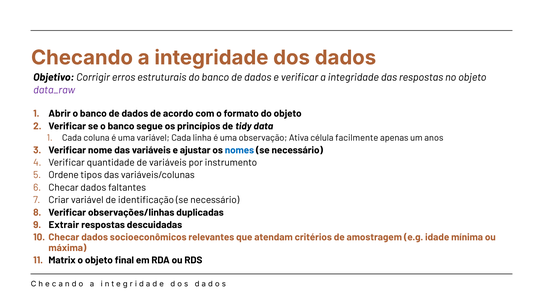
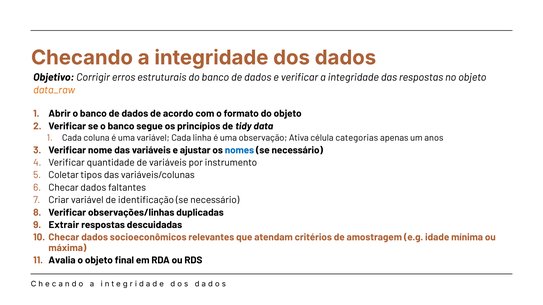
data_raw colour: purple -> orange (54, 90)
facilmente: facilmente -> categorias (357, 138)
Ordene: Ordene -> Coletar (64, 175)
Matrix: Matrix -> Avalia (62, 261)
